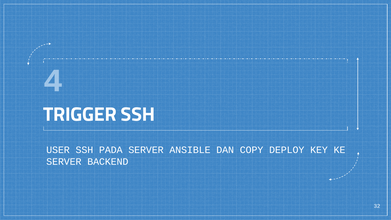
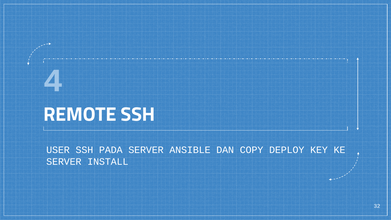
TRIGGER: TRIGGER -> REMOTE (80, 114)
BACKEND: BACKEND -> INSTALL (108, 161)
